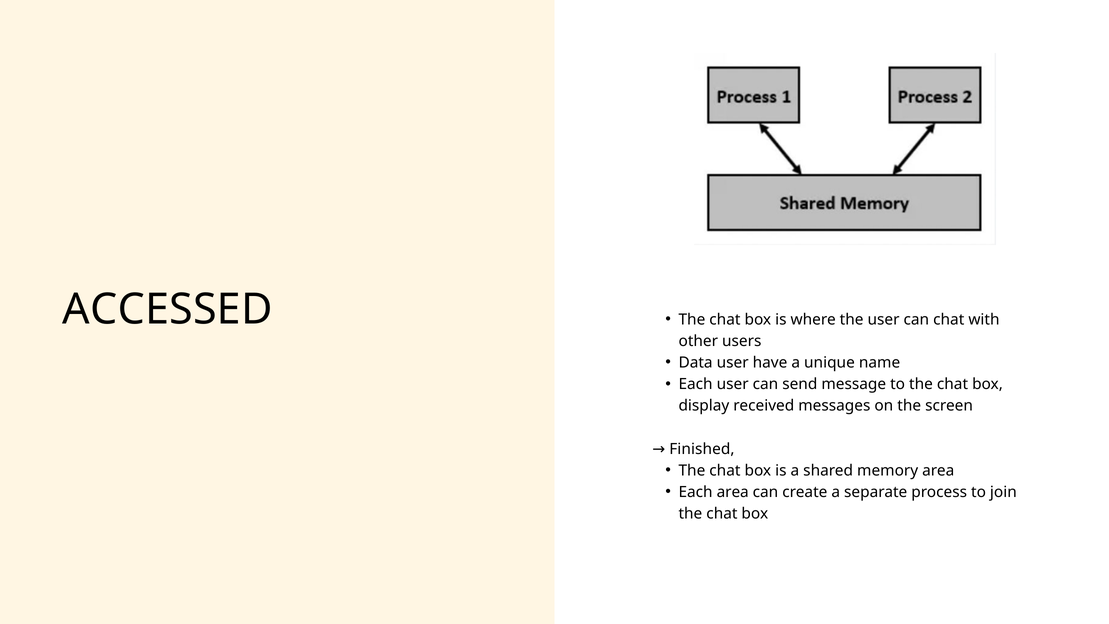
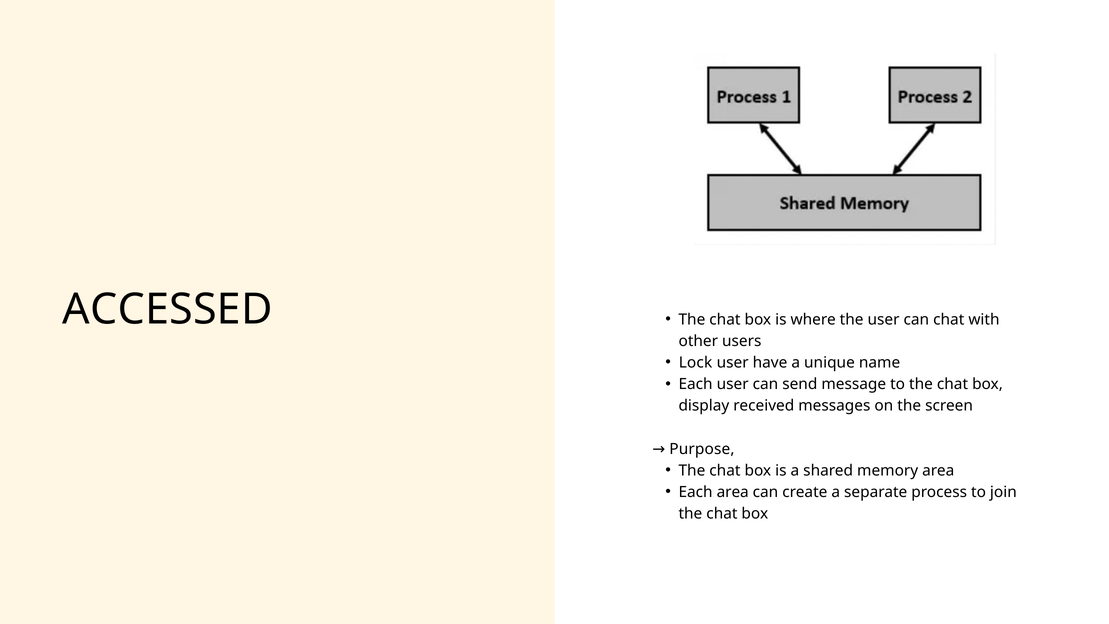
Data: Data -> Lock (696, 363)
Finished: Finished -> Purpose (702, 449)
